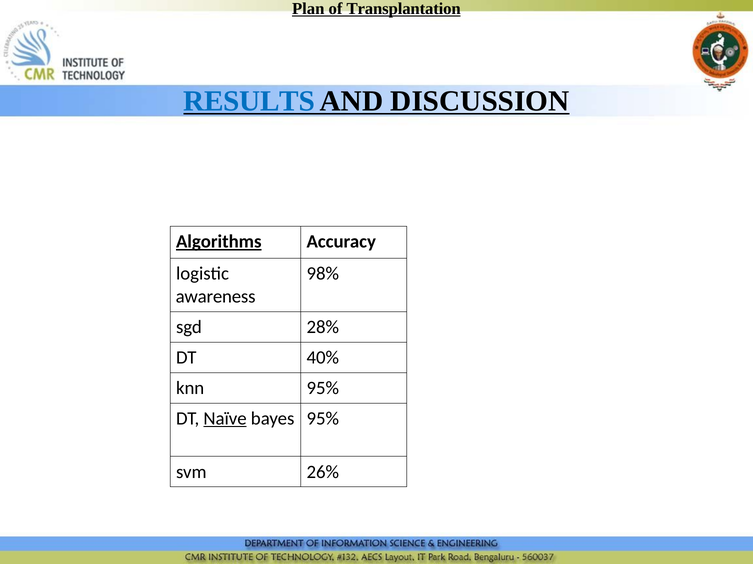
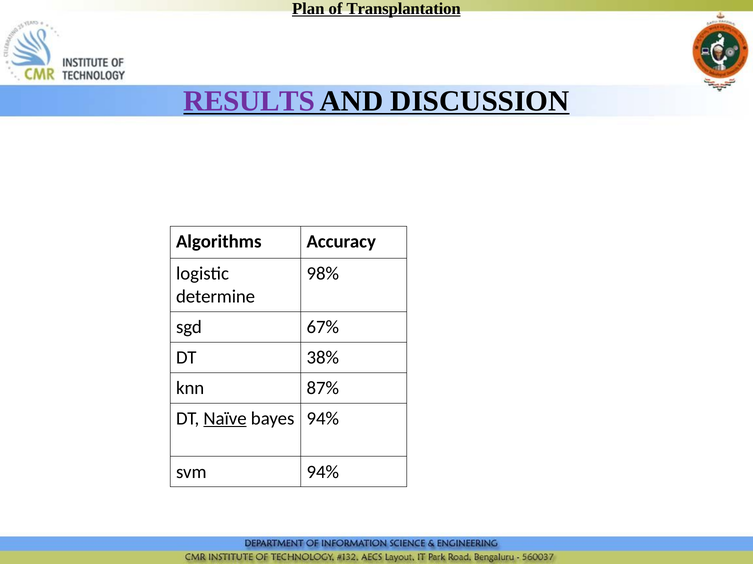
RESULTS colour: blue -> purple (249, 101)
Algorithms underline: present -> none (219, 242)
awareness: awareness -> determine (216, 297)
28%: 28% -> 67% (323, 327)
40%: 40% -> 38% (323, 358)
knn 95%: 95% -> 87% (323, 389)
bayes 95%: 95% -> 94% (323, 419)
svm 26%: 26% -> 94% (323, 473)
